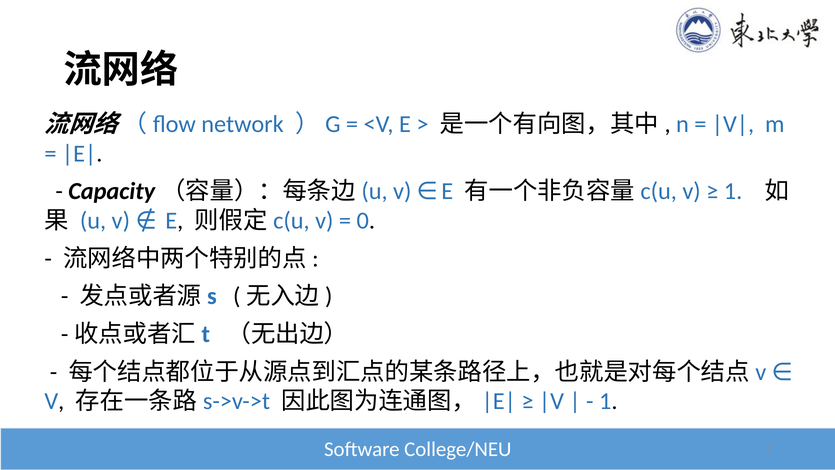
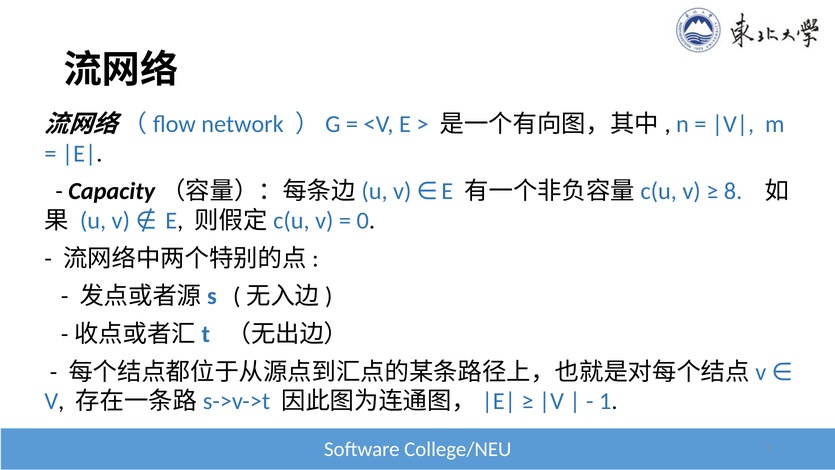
1: 1 -> 8 (733, 191)
